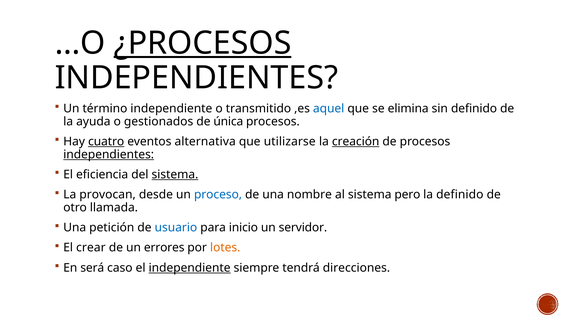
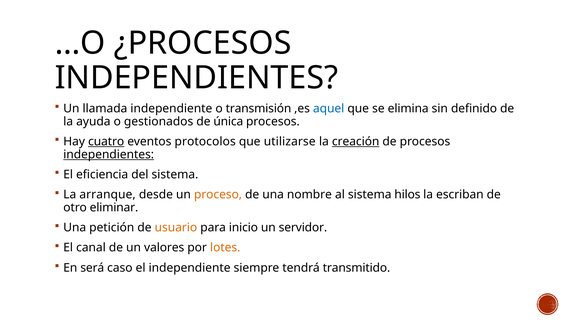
¿PROCESOS underline: present -> none (203, 43)
término: término -> llamada (105, 108)
transmitido: transmitido -> transmisión (258, 108)
alternativa: alternativa -> protocolos (205, 141)
sistema underline: present -> none (175, 174)
provocan: provocan -> arranque (108, 195)
proceso colour: blue -> orange (218, 195)
pero: pero -> hilos (407, 195)
la definido: definido -> escriban (460, 195)
llamada: llamada -> eliminar (114, 207)
usuario colour: blue -> orange (176, 228)
crear: crear -> canal (91, 248)
errores: errores -> valores (164, 248)
independiente underline: present -> none (190, 268)
direcciones: direcciones -> transmitido (356, 268)
